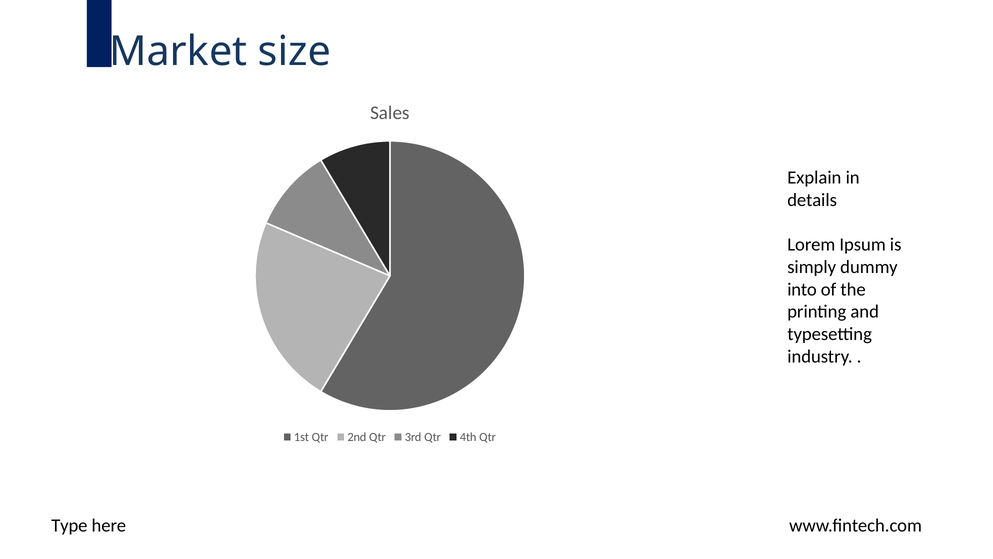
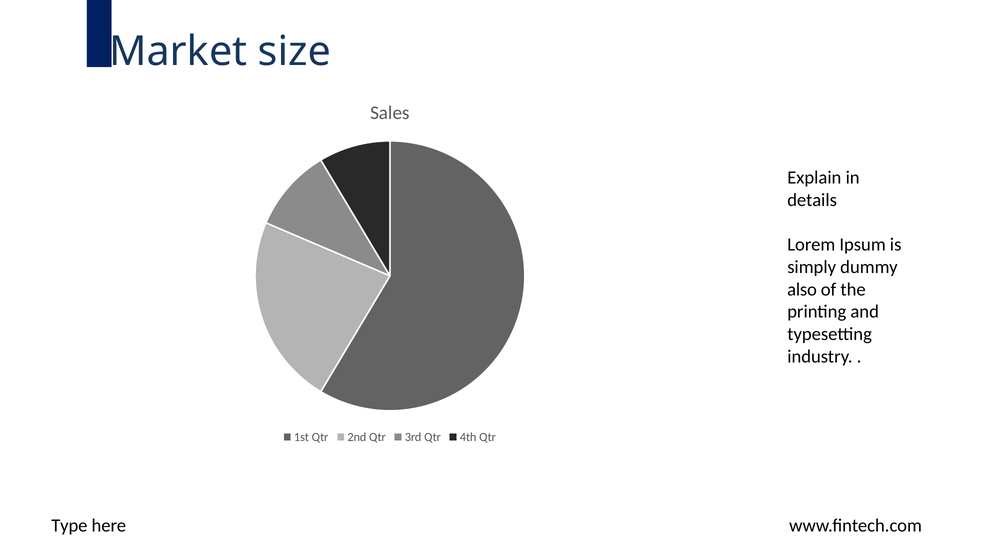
into: into -> also (802, 289)
